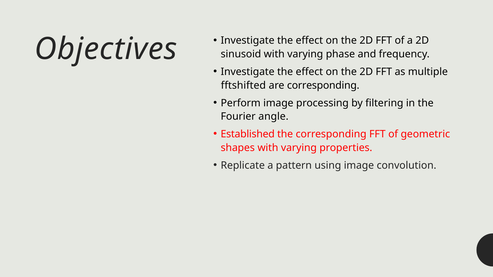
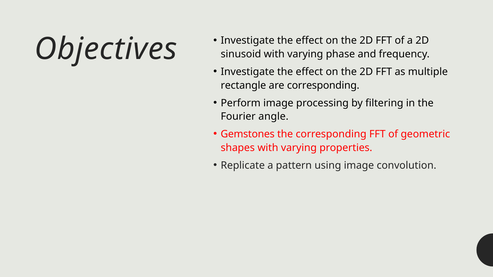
fftshifted: fftshifted -> rectangle (243, 85)
Established: Established -> Gemstones (248, 134)
